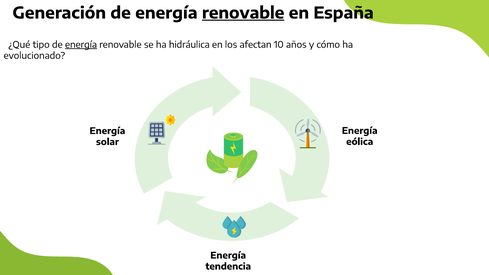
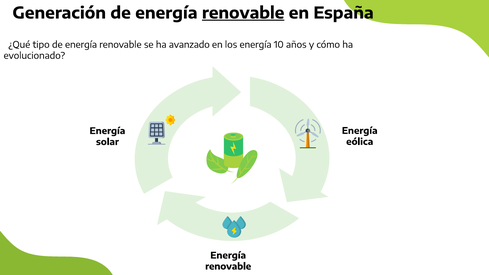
energía underline: present -> none (81, 45)
hidráulica: hidráulica -> avanzado (189, 45)
los afectan: afectan -> energía (256, 45)
tendencia: tendencia -> renovable (228, 267)
